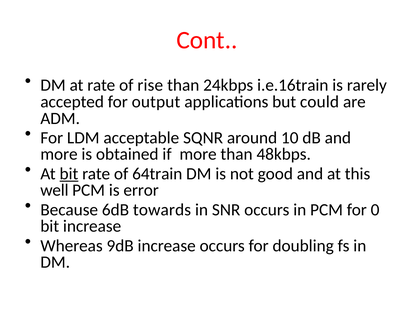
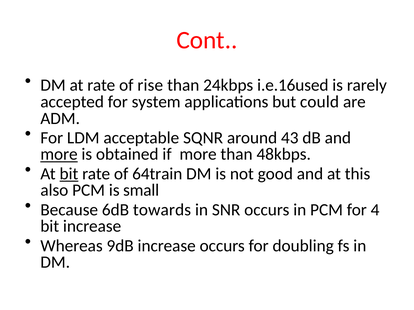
i.e.16train: i.e.16train -> i.e.16used (293, 85)
output: output -> system (156, 102)
10: 10 -> 43 (290, 138)
more underline: none -> present (59, 155)
well: well -> also (54, 191)
error: error -> small (141, 191)
0: 0 -> 4 (375, 210)
